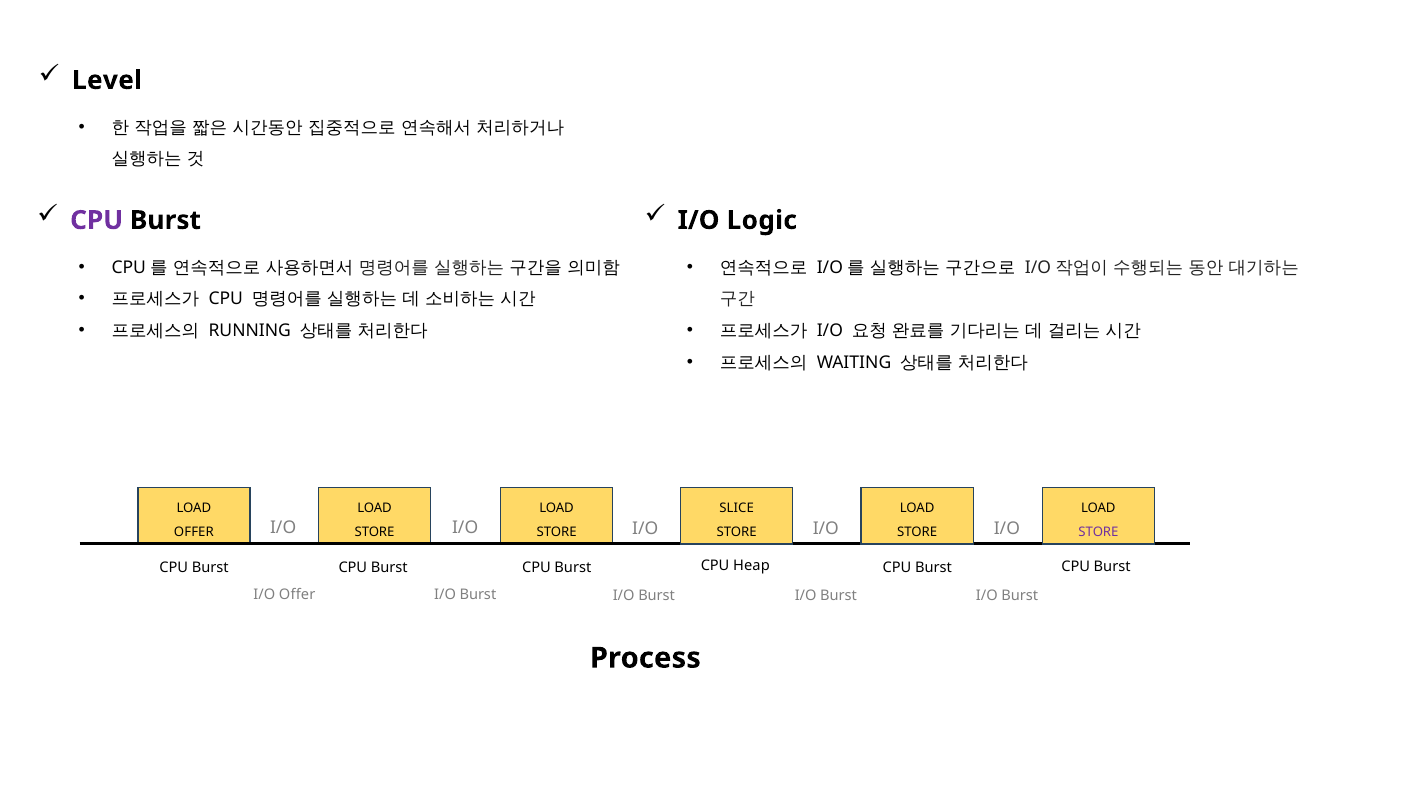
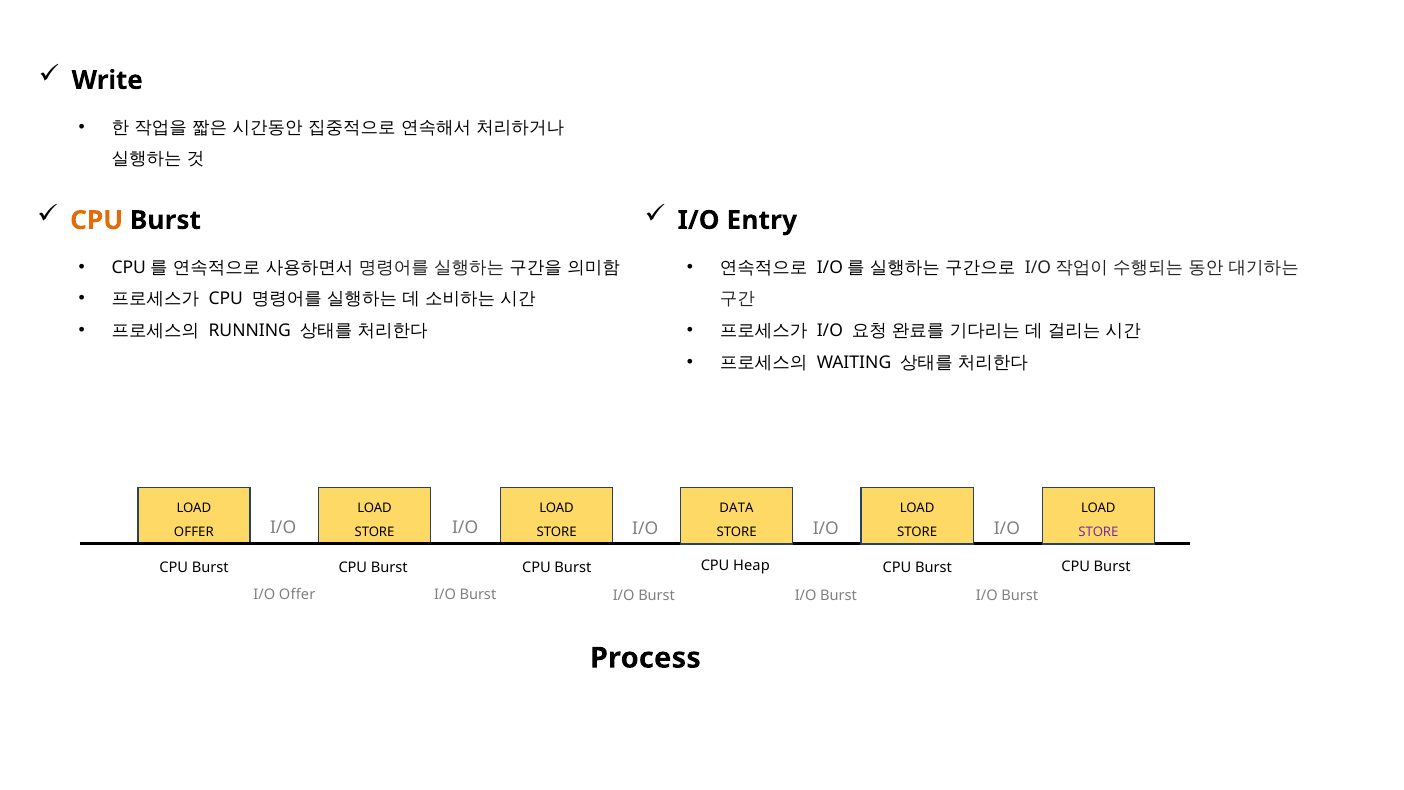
Level: Level -> Write (107, 80)
CPU colour: purple -> orange (97, 220)
Logic: Logic -> Entry (762, 220)
SLICE: SLICE -> DATA (737, 508)
